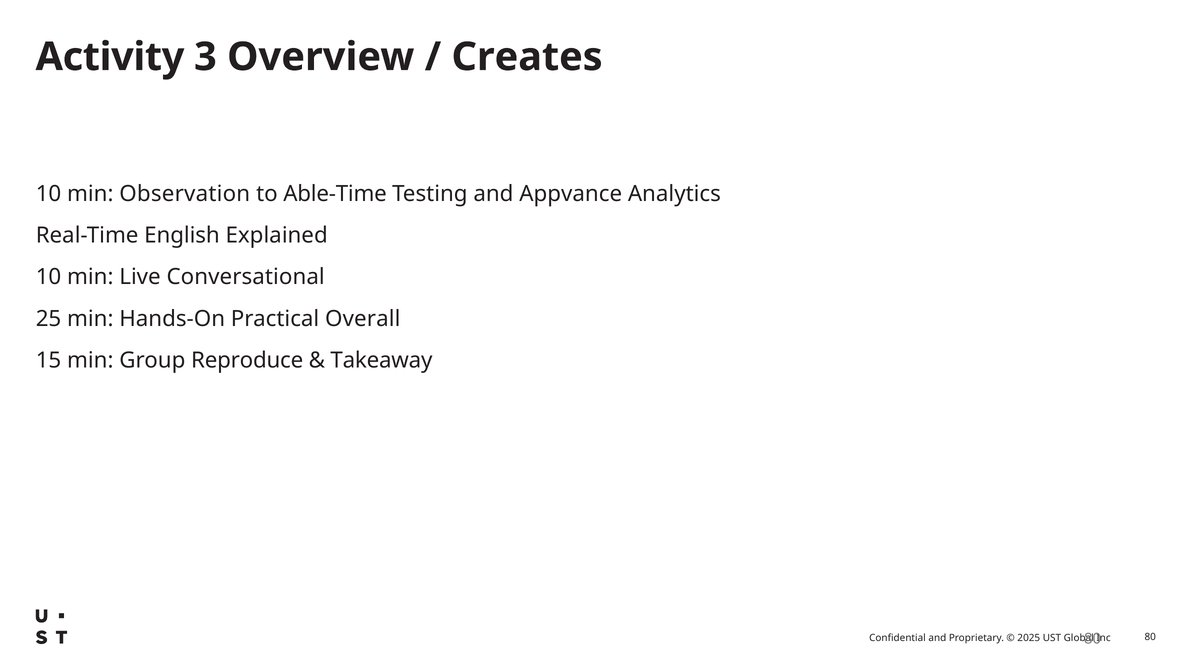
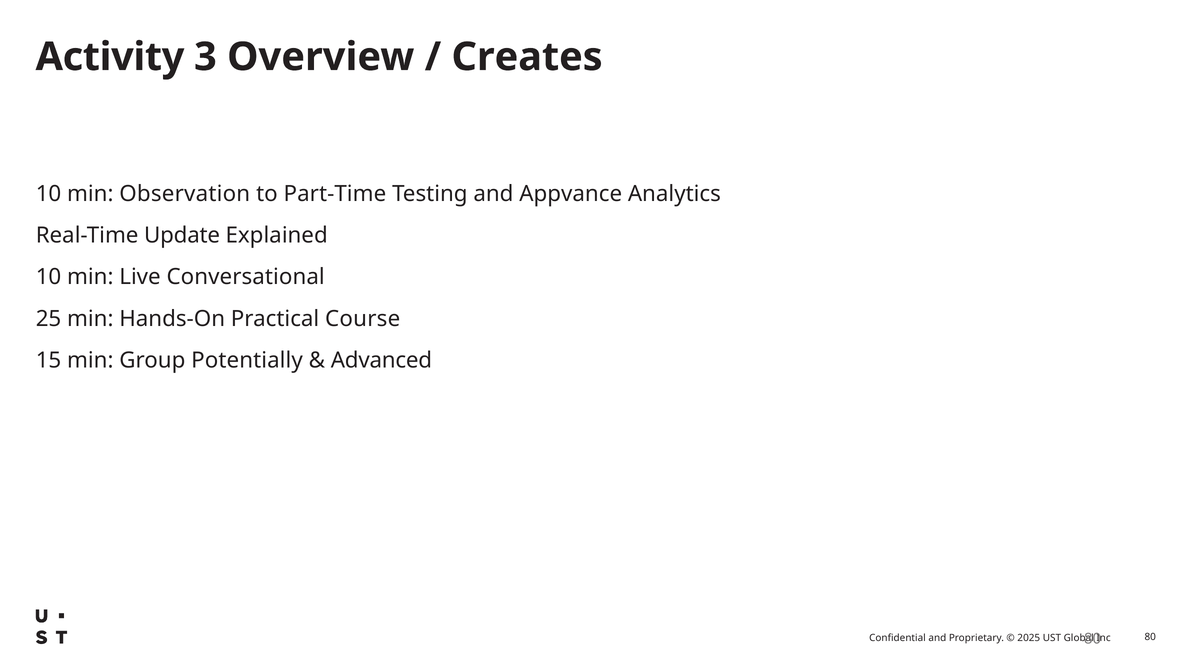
Able-Time: Able-Time -> Part-Time (335, 194)
English: English -> Update (182, 235)
Overall: Overall -> Course (363, 319)
Reproduce: Reproduce -> Potentially (247, 361)
Takeaway: Takeaway -> Advanced (381, 361)
